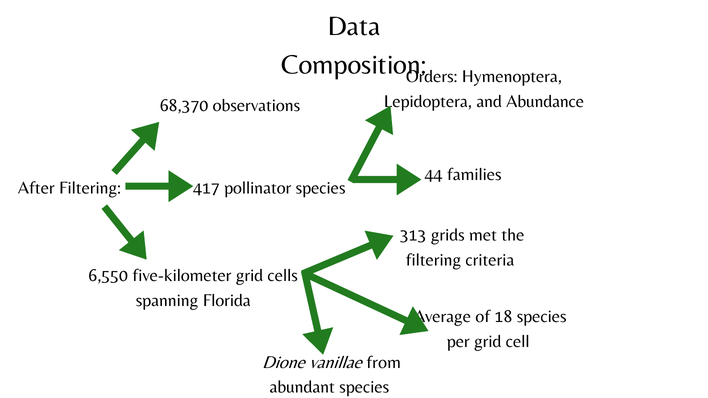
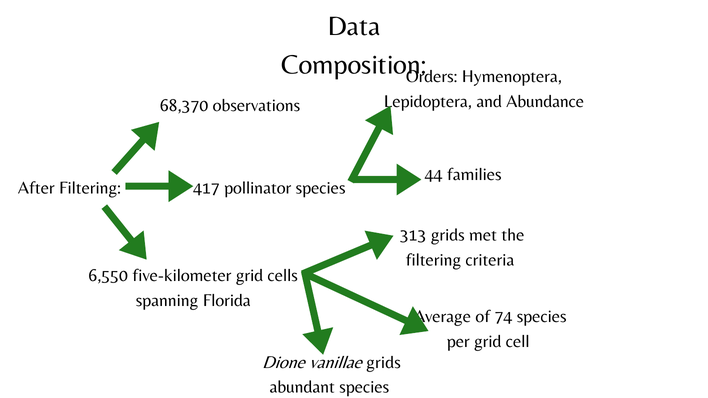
18: 18 -> 74 (504, 317)
vanillae from: from -> grids (384, 363)
